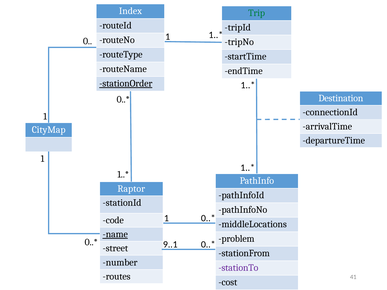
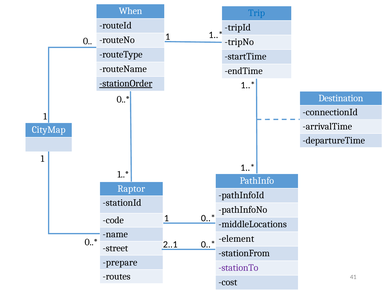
Index: Index -> When (131, 11)
Trip colour: green -> blue (257, 13)
name underline: present -> none (115, 234)
problem: problem -> element (236, 239)
9..1: 9..1 -> 2..1 (170, 245)
number: number -> prepare (120, 263)
